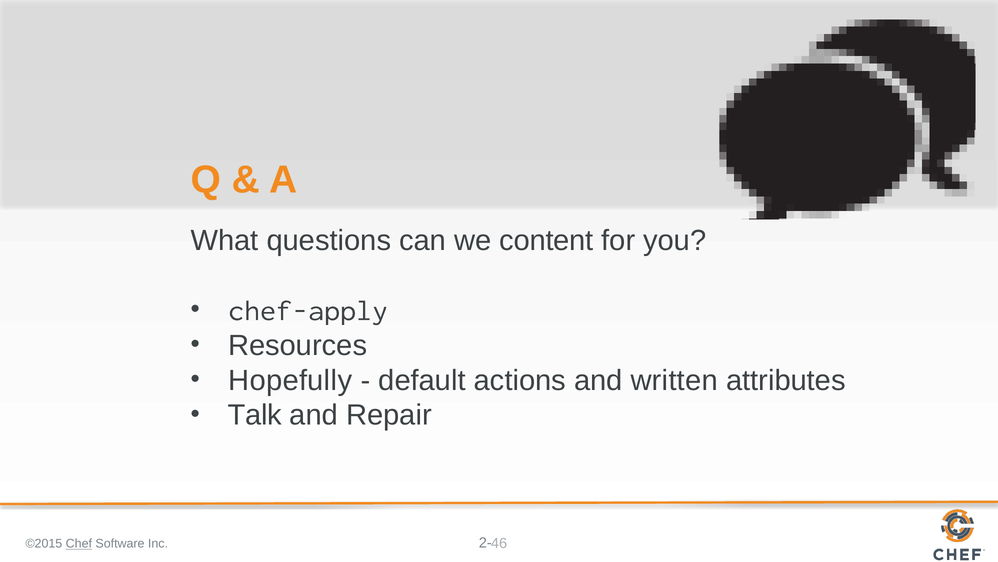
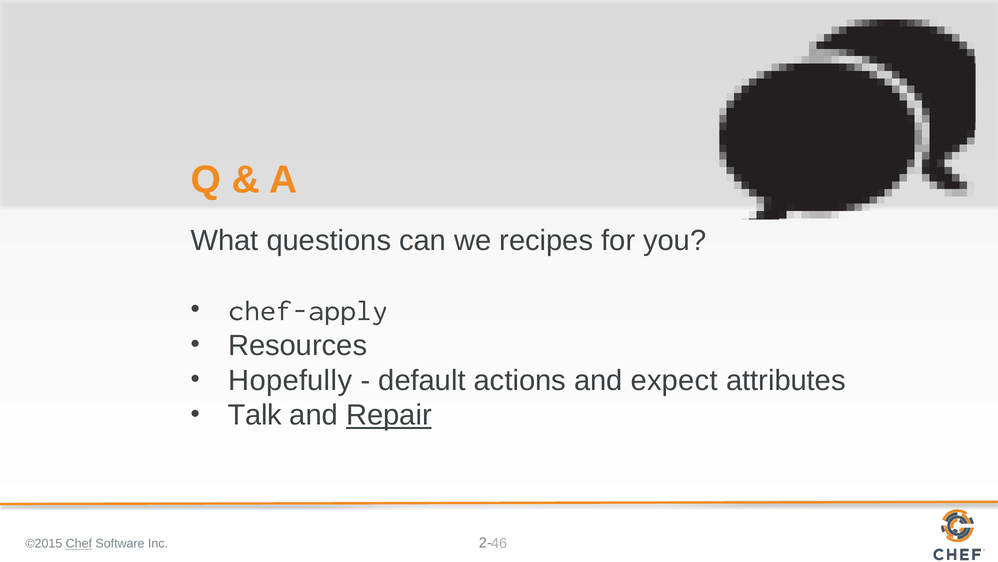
content: content -> recipes (546, 240)
written: written -> expect (674, 380)
Repair underline: none -> present (389, 415)
